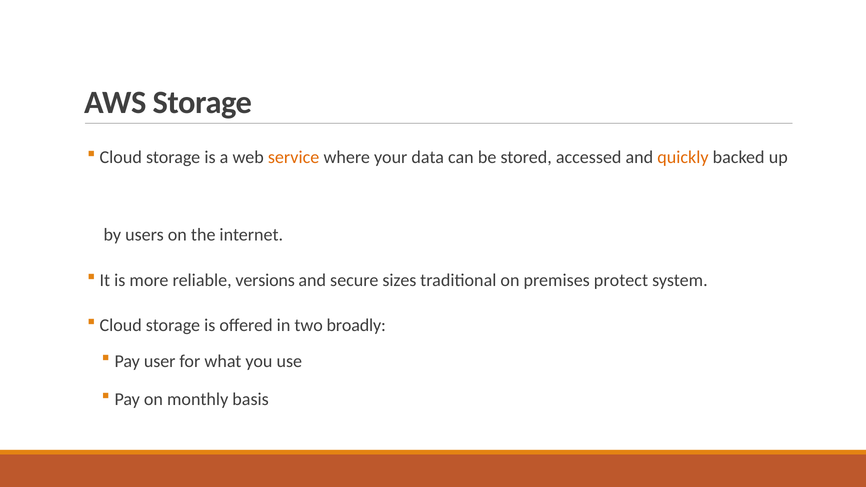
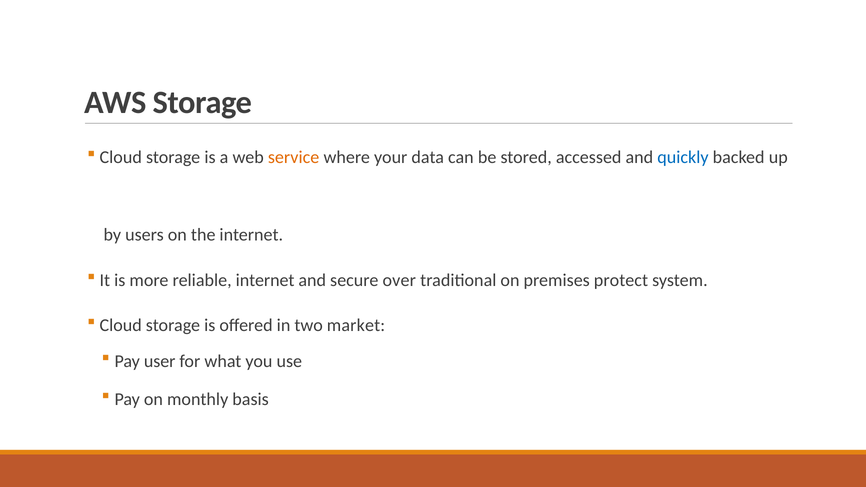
quickly colour: orange -> blue (683, 157)
reliable versions: versions -> internet (265, 280)
sizes: sizes -> over (399, 280)
broadly: broadly -> market (356, 325)
